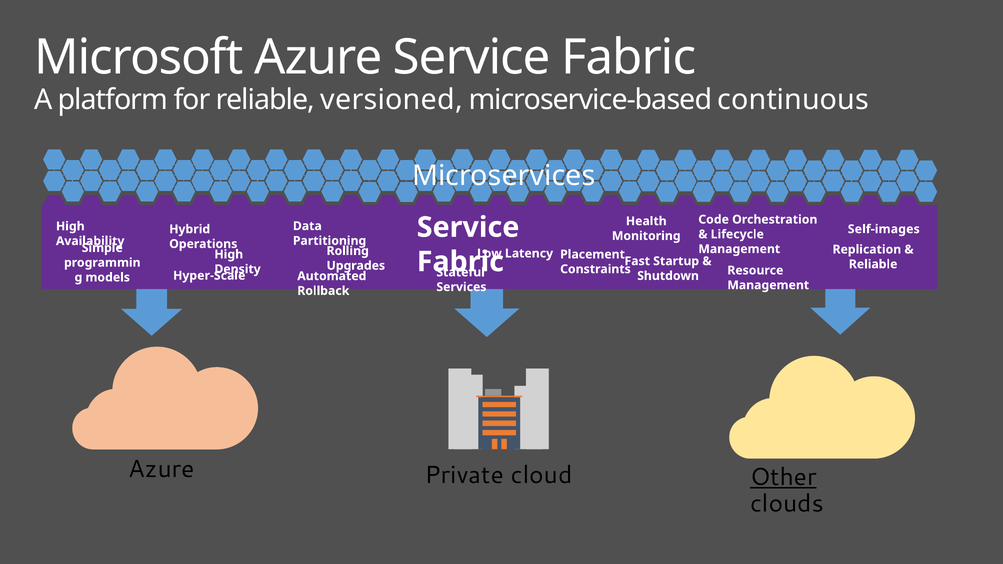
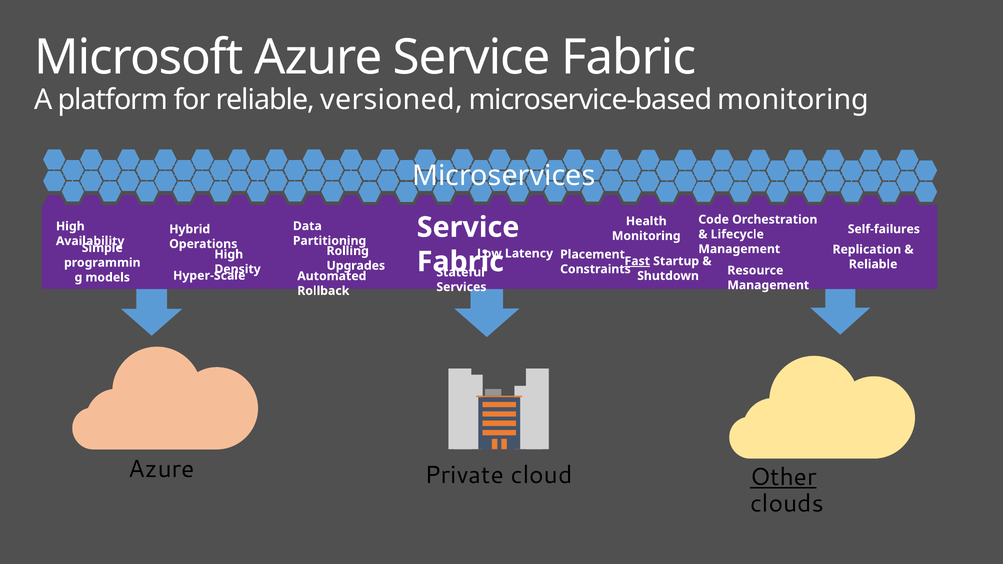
microservice-based continuous: continuous -> monitoring (793, 100)
Self-images: Self-images -> Self-failures (884, 229)
Fast underline: none -> present (637, 261)
